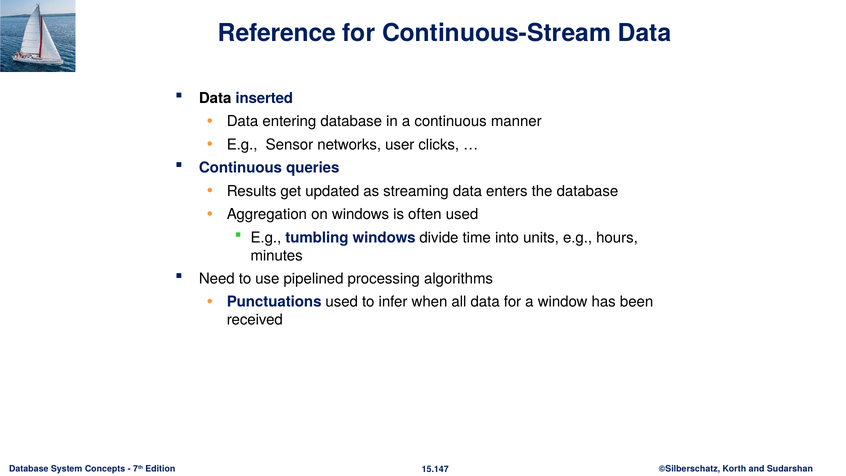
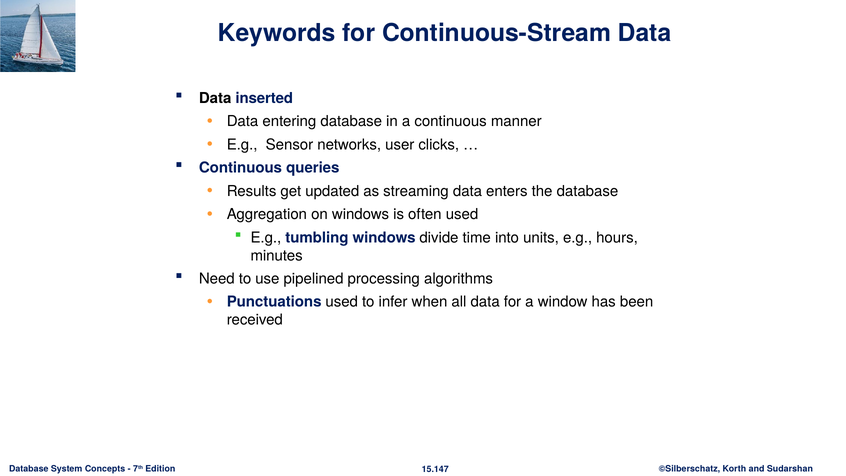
Reference: Reference -> Keywords (277, 33)
